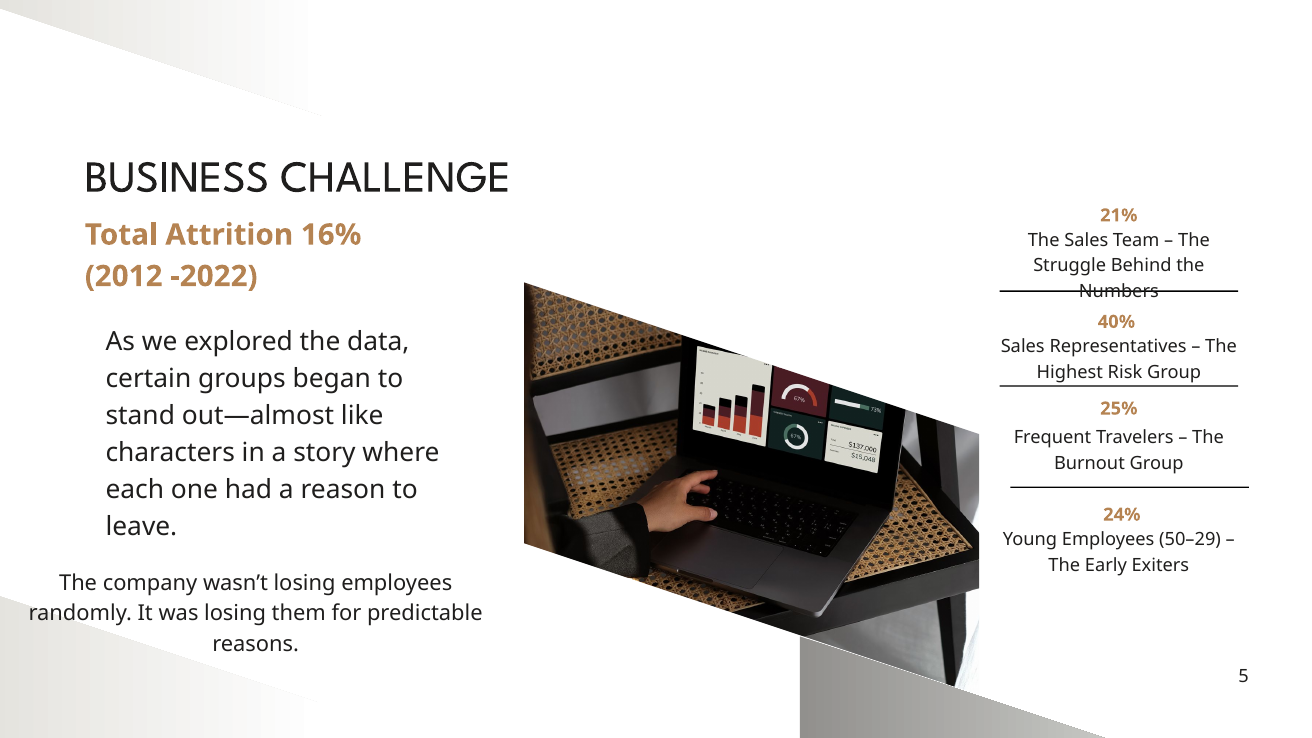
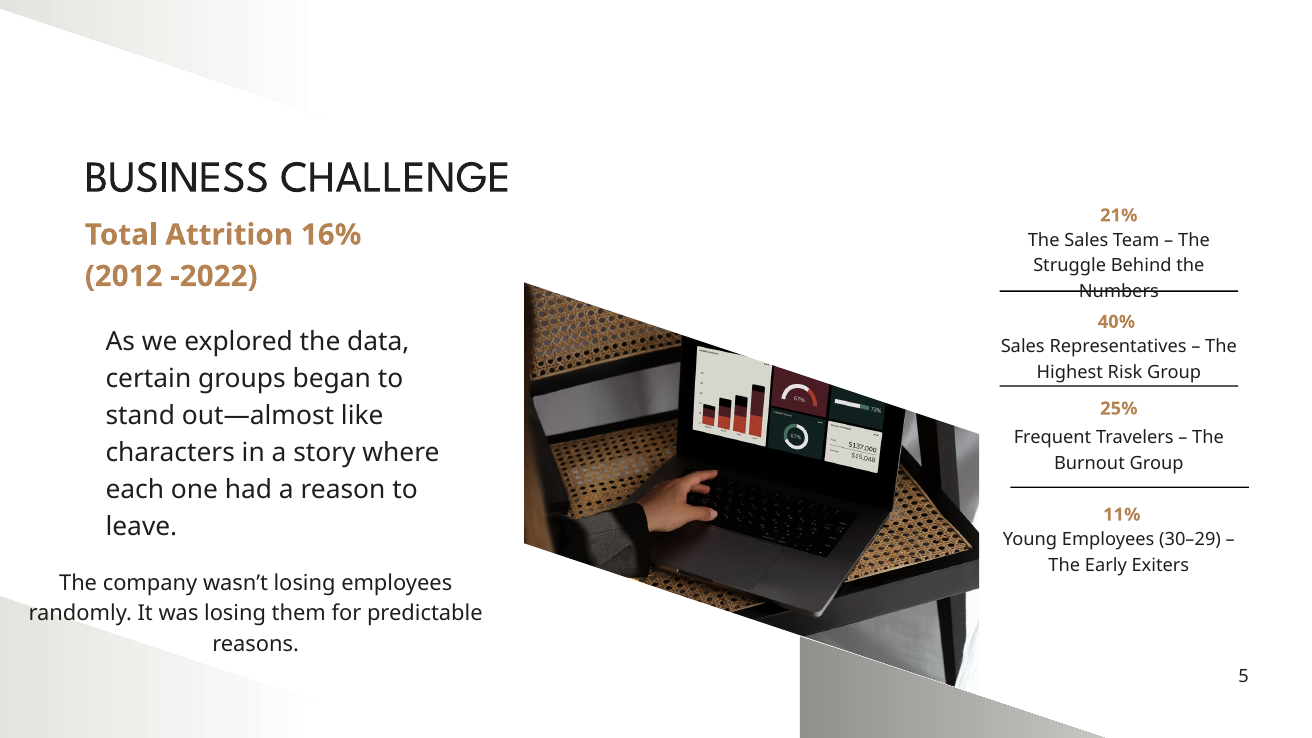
24%: 24% -> 11% (1122, 515)
50–29: 50–29 -> 30–29 (1190, 540)
